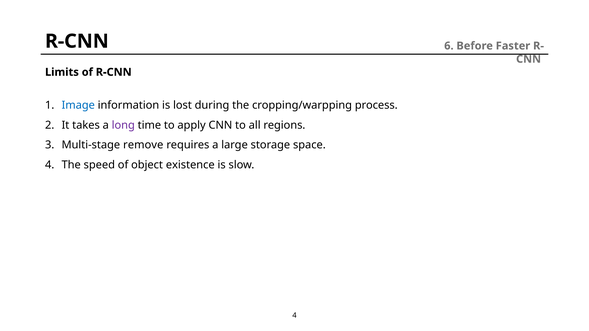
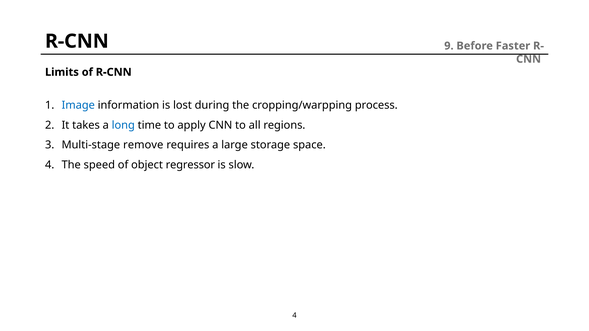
6: 6 -> 9 (449, 46)
long colour: purple -> blue (123, 125)
existence: existence -> regressor (190, 165)
